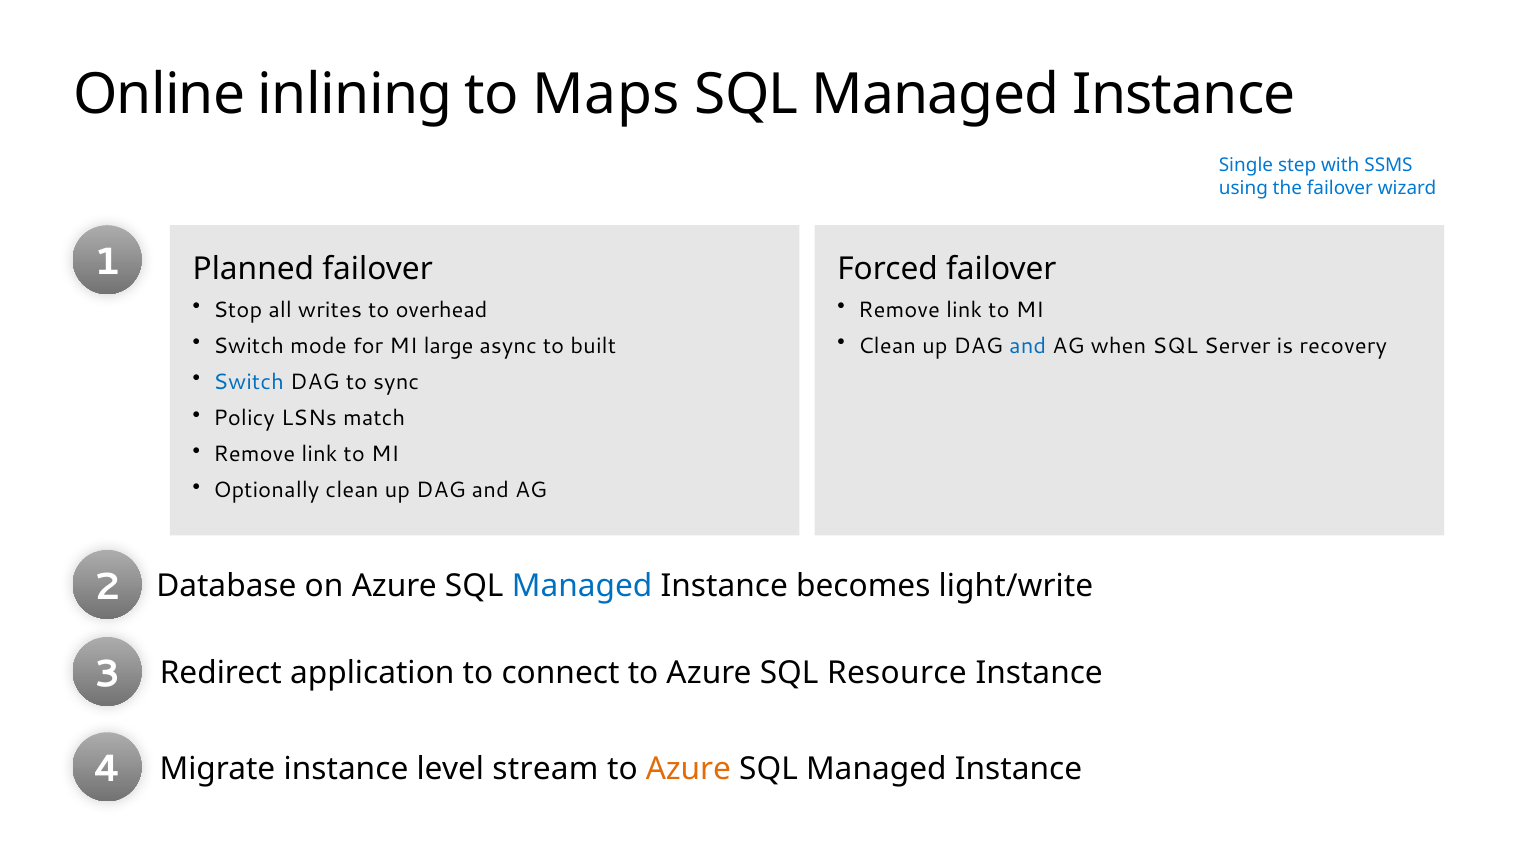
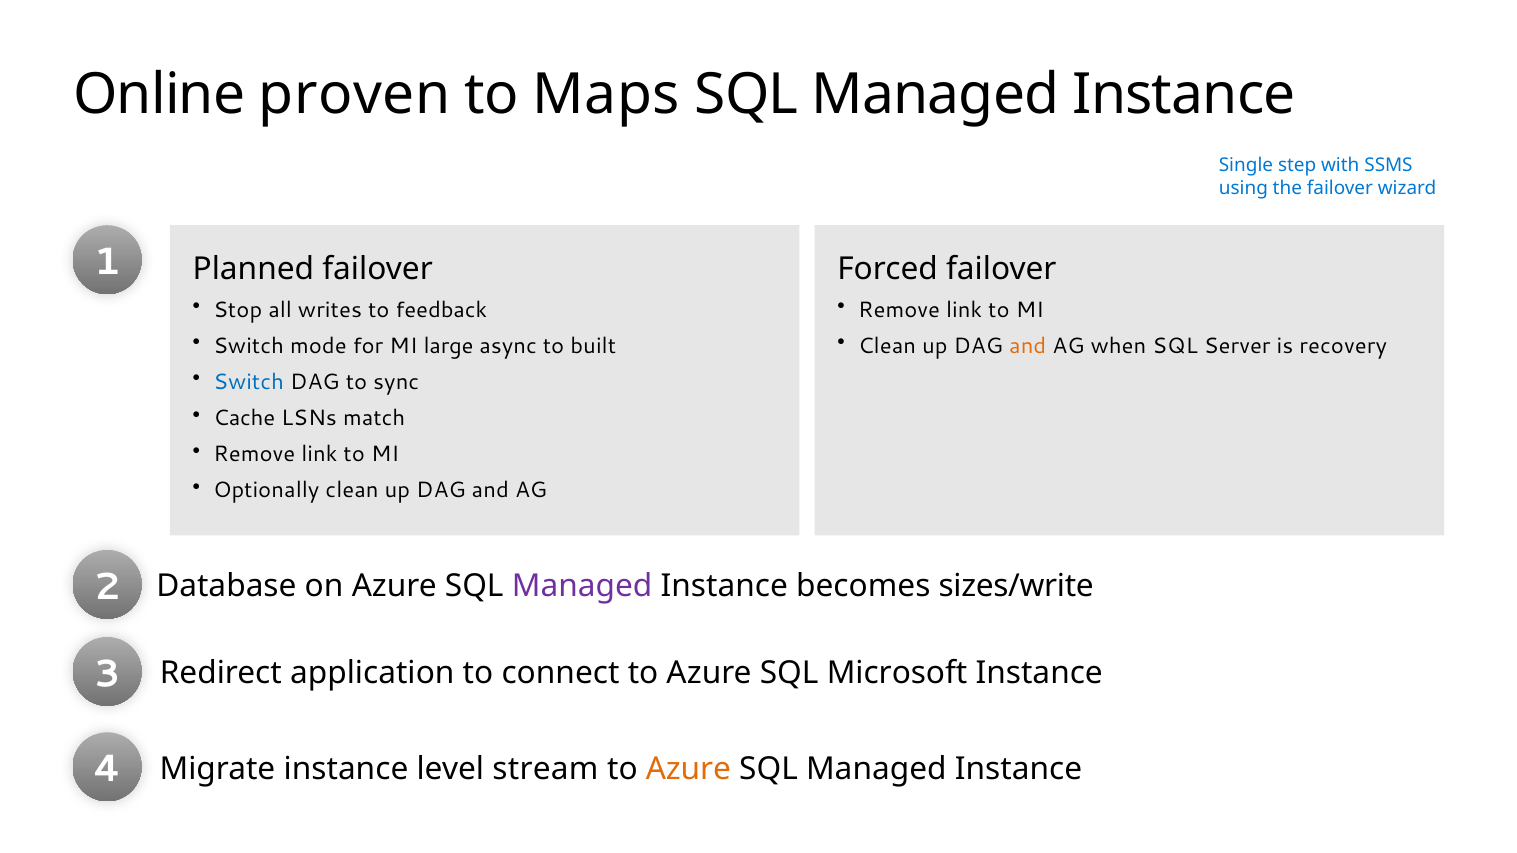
inlining: inlining -> proven (355, 95)
overhead: overhead -> feedback (441, 310)
and colour: blue -> orange (1028, 346)
Policy: Policy -> Cache (244, 418)
Managed colour: blue -> purple (582, 587)
light/write: light/write -> sizes/write (1016, 587)
Resource: Resource -> Microsoft (897, 674)
